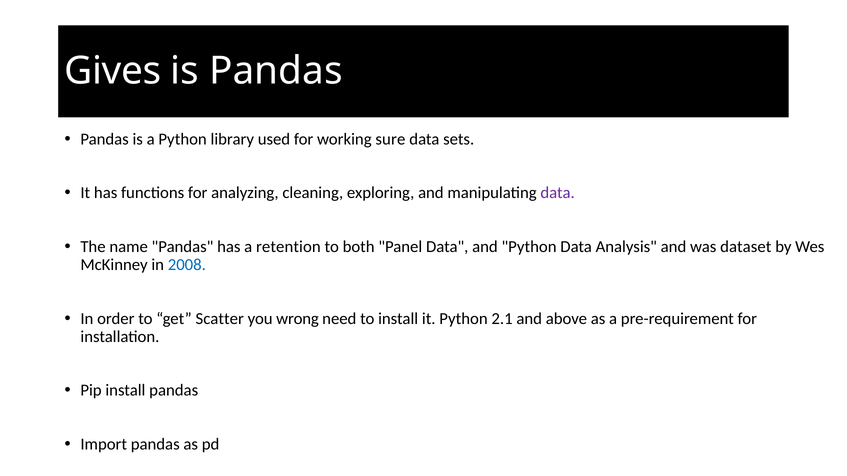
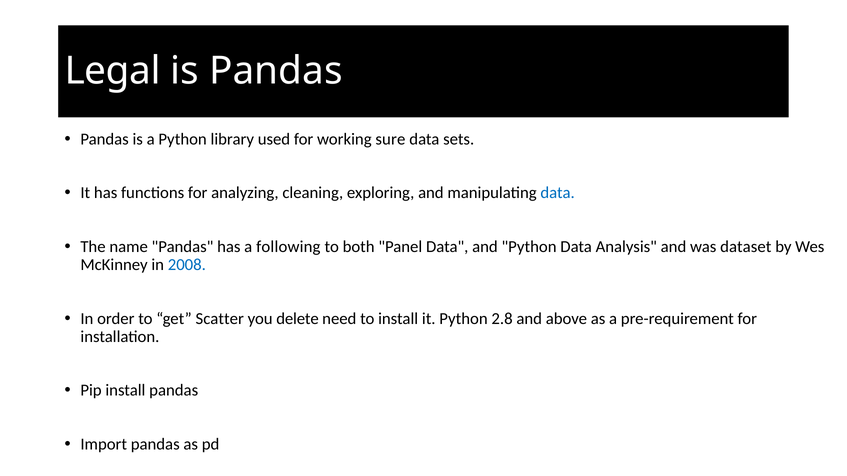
Gives: Gives -> Legal (113, 71)
data colour: purple -> blue (558, 193)
retention: retention -> following (288, 247)
wrong: wrong -> delete (298, 319)
2.1: 2.1 -> 2.8 (502, 319)
